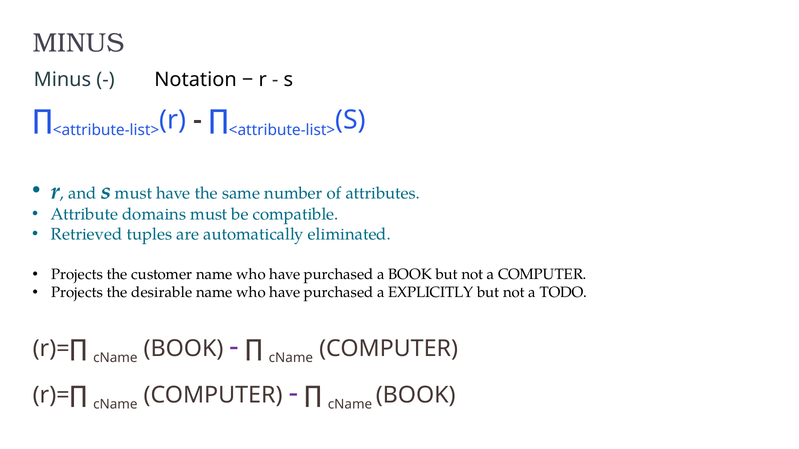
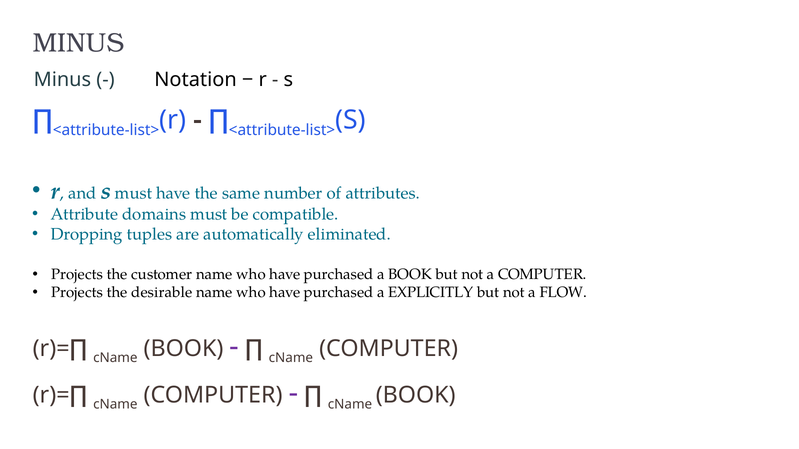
Retrieved: Retrieved -> Dropping (87, 235)
TODO: TODO -> FLOW (563, 293)
